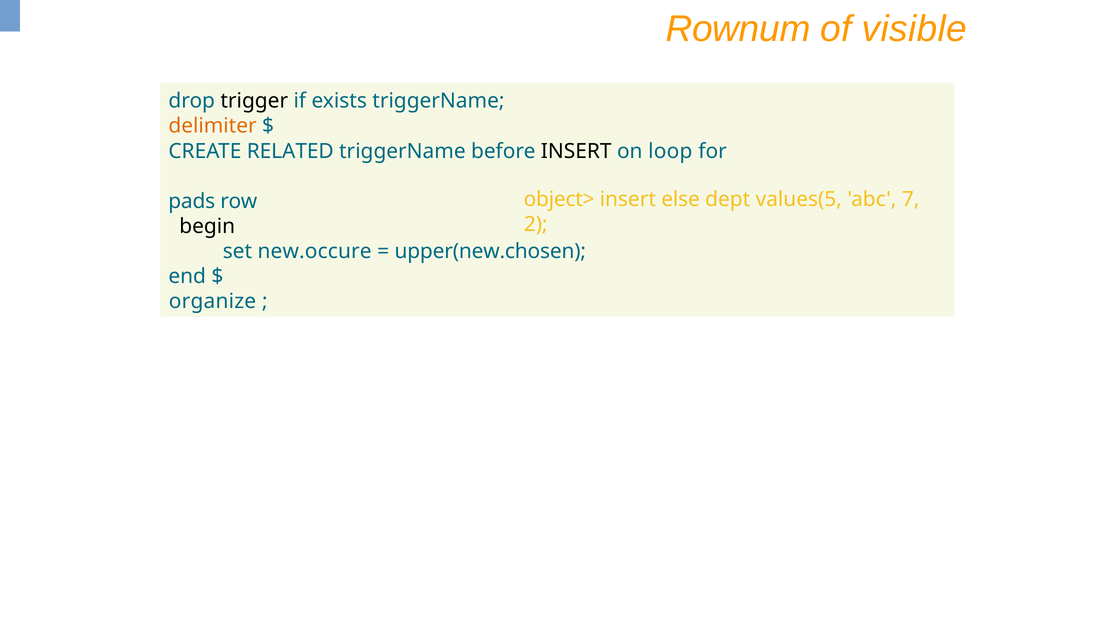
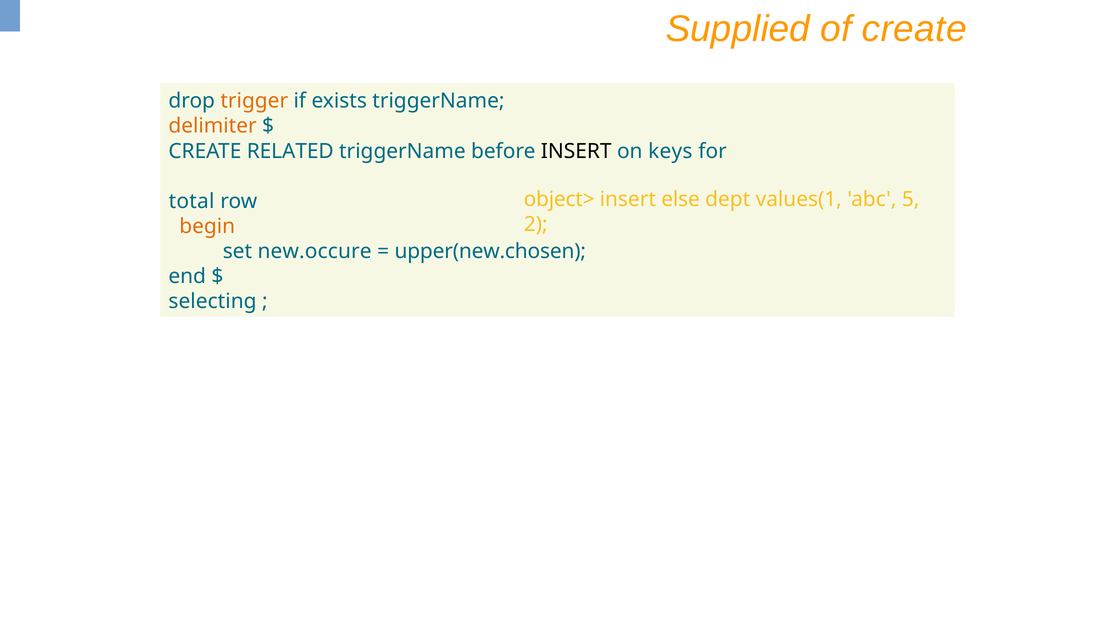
Rownum: Rownum -> Supplied (738, 29)
of visible: visible -> create (914, 29)
trigger colour: black -> orange (254, 101)
loop: loop -> keys (670, 151)
values(5: values(5 -> values(1 (799, 199)
7: 7 -> 5 (911, 199)
pads: pads -> total (192, 201)
begin colour: black -> orange (207, 226)
organize: organize -> selecting (213, 302)
